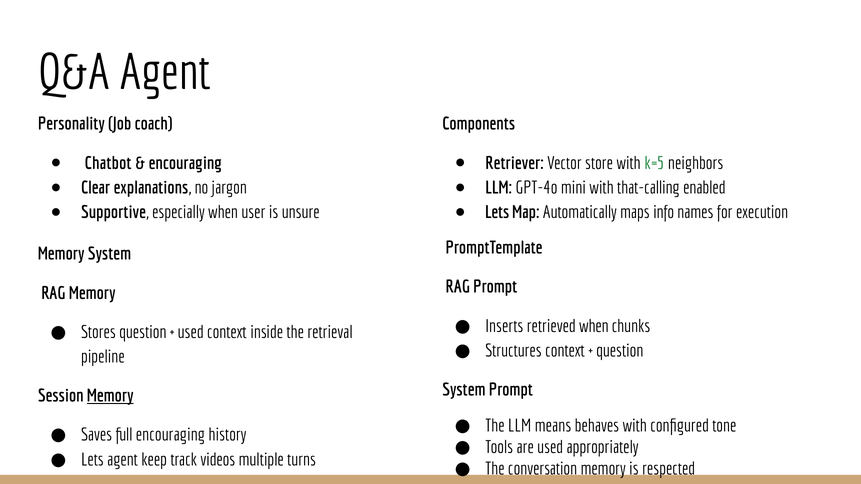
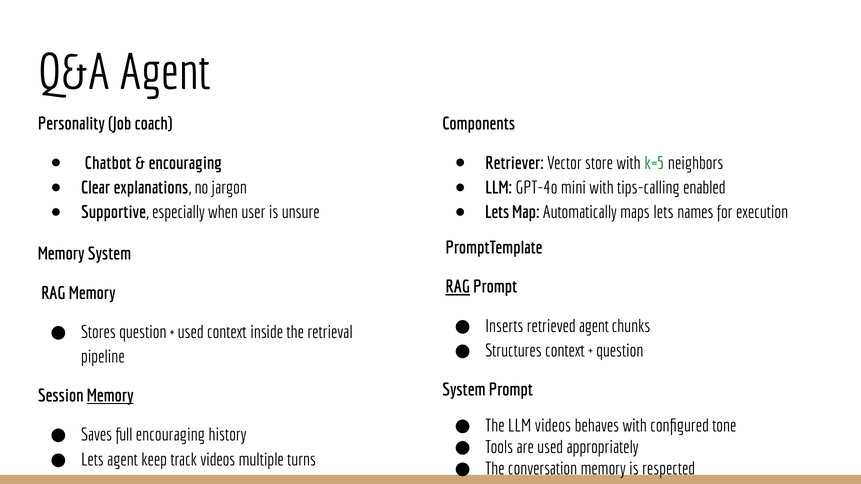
that-calling: that-calling -> tips-calling (648, 188)
maps info: info -> lets (664, 213)
RAG underline: none -> present (458, 287)
retrieved when: when -> agent (594, 326)
LLM means: means -> videos (553, 426)
